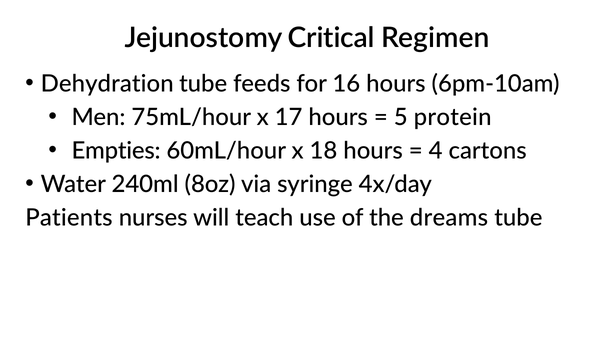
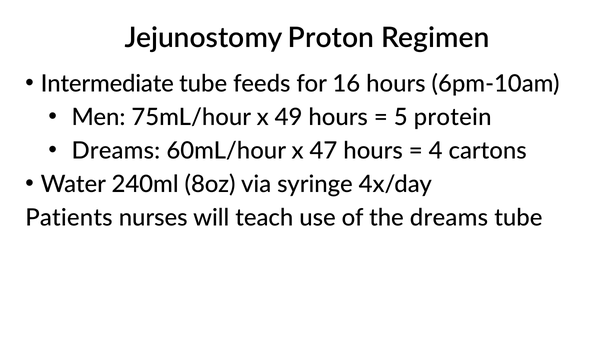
Critical: Critical -> Proton (331, 38)
Dehydration: Dehydration -> Intermediate (107, 84)
17: 17 -> 49 (289, 117)
Empties: Empties -> Dreams (116, 151)
18: 18 -> 47 (323, 151)
